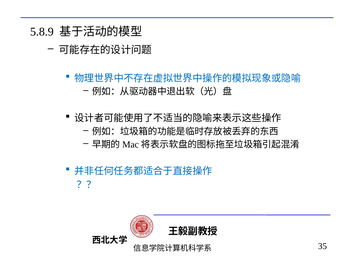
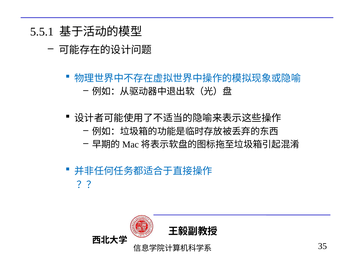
5.8.9: 5.8.9 -> 5.5.1 (42, 32)
